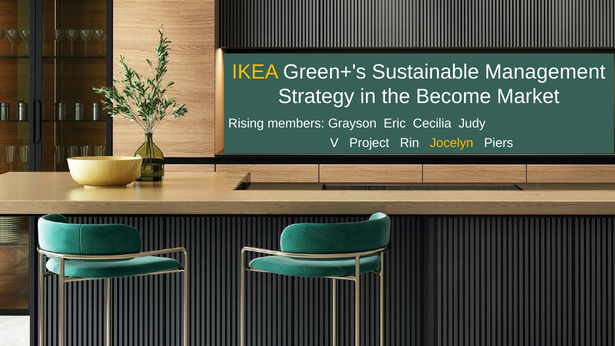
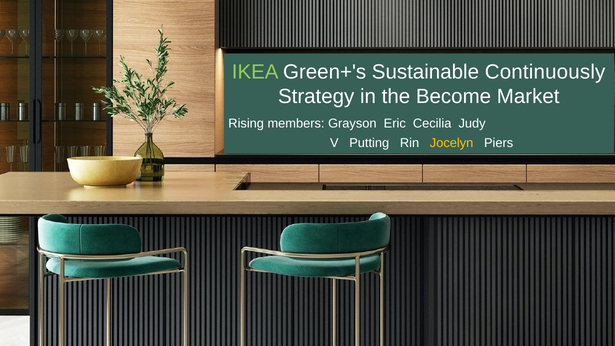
IKEA colour: yellow -> light green (255, 72)
Management: Management -> Continuously (545, 72)
Project: Project -> Putting (369, 143)
